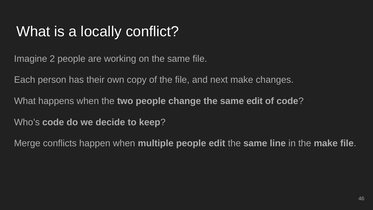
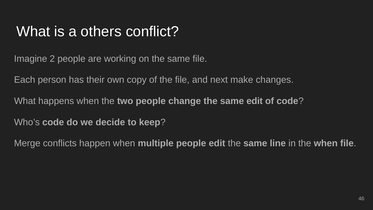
locally: locally -> others (101, 32)
the make: make -> when (326, 143)
